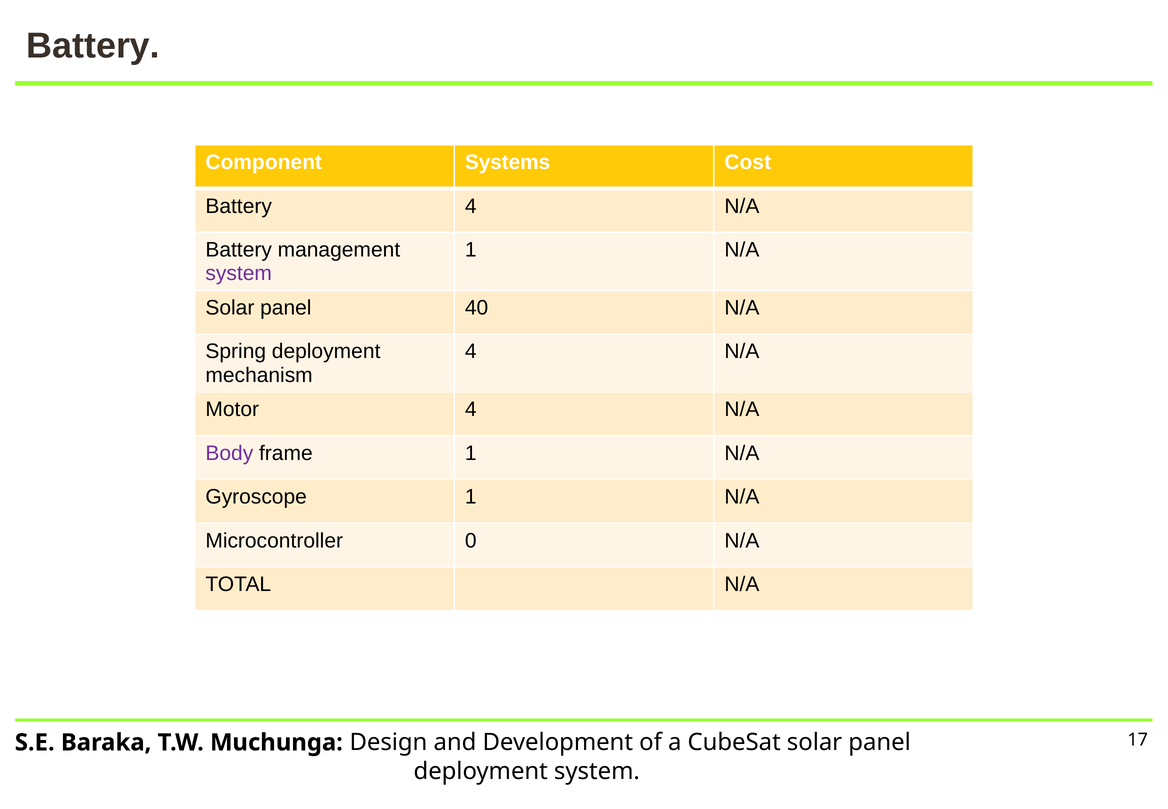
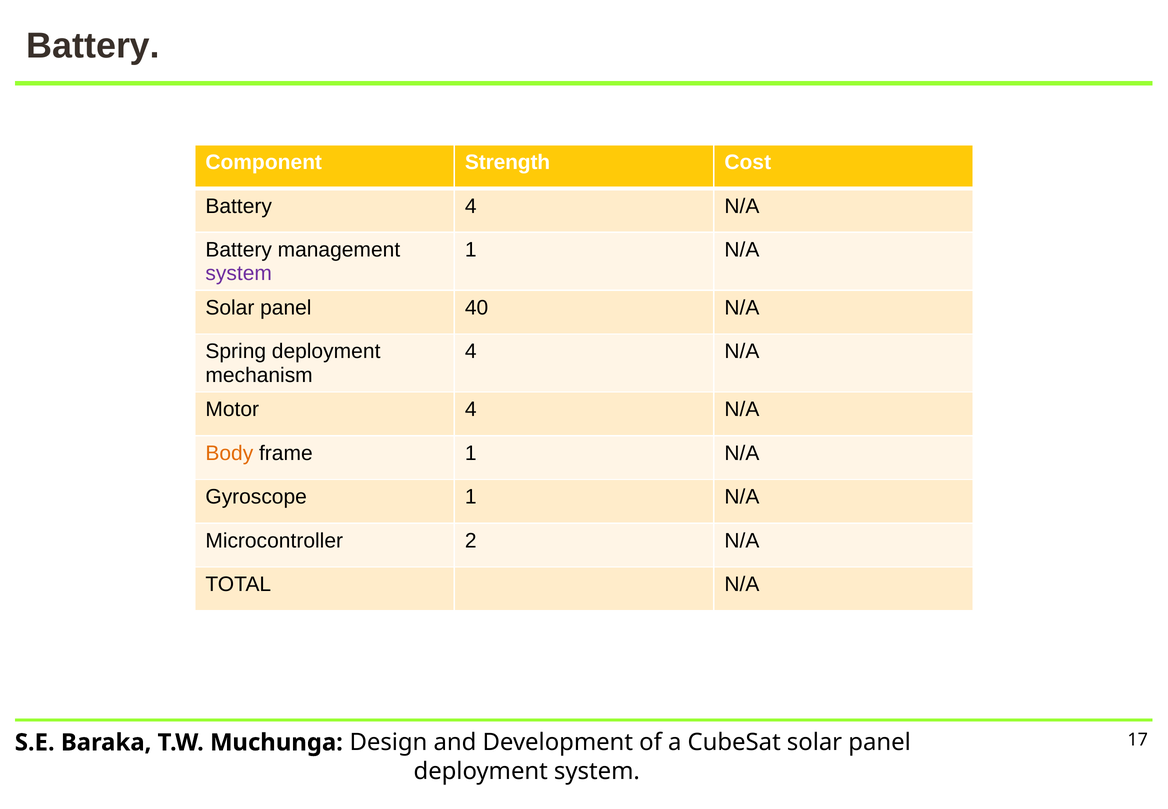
Systems: Systems -> Strength (508, 162)
Body colour: purple -> orange (229, 453)
0: 0 -> 2 (471, 540)
